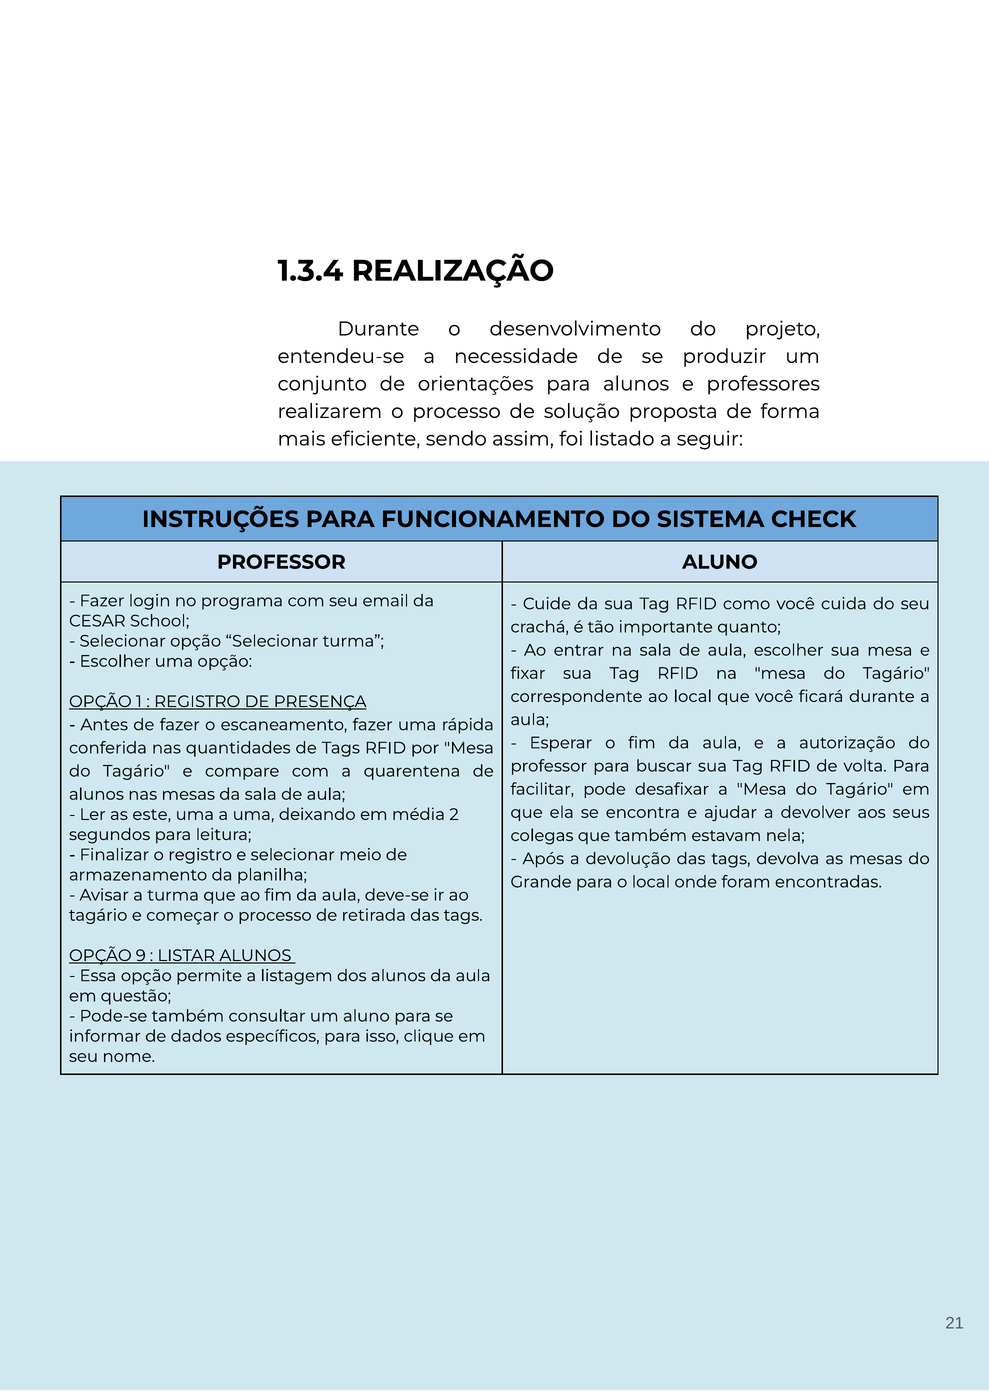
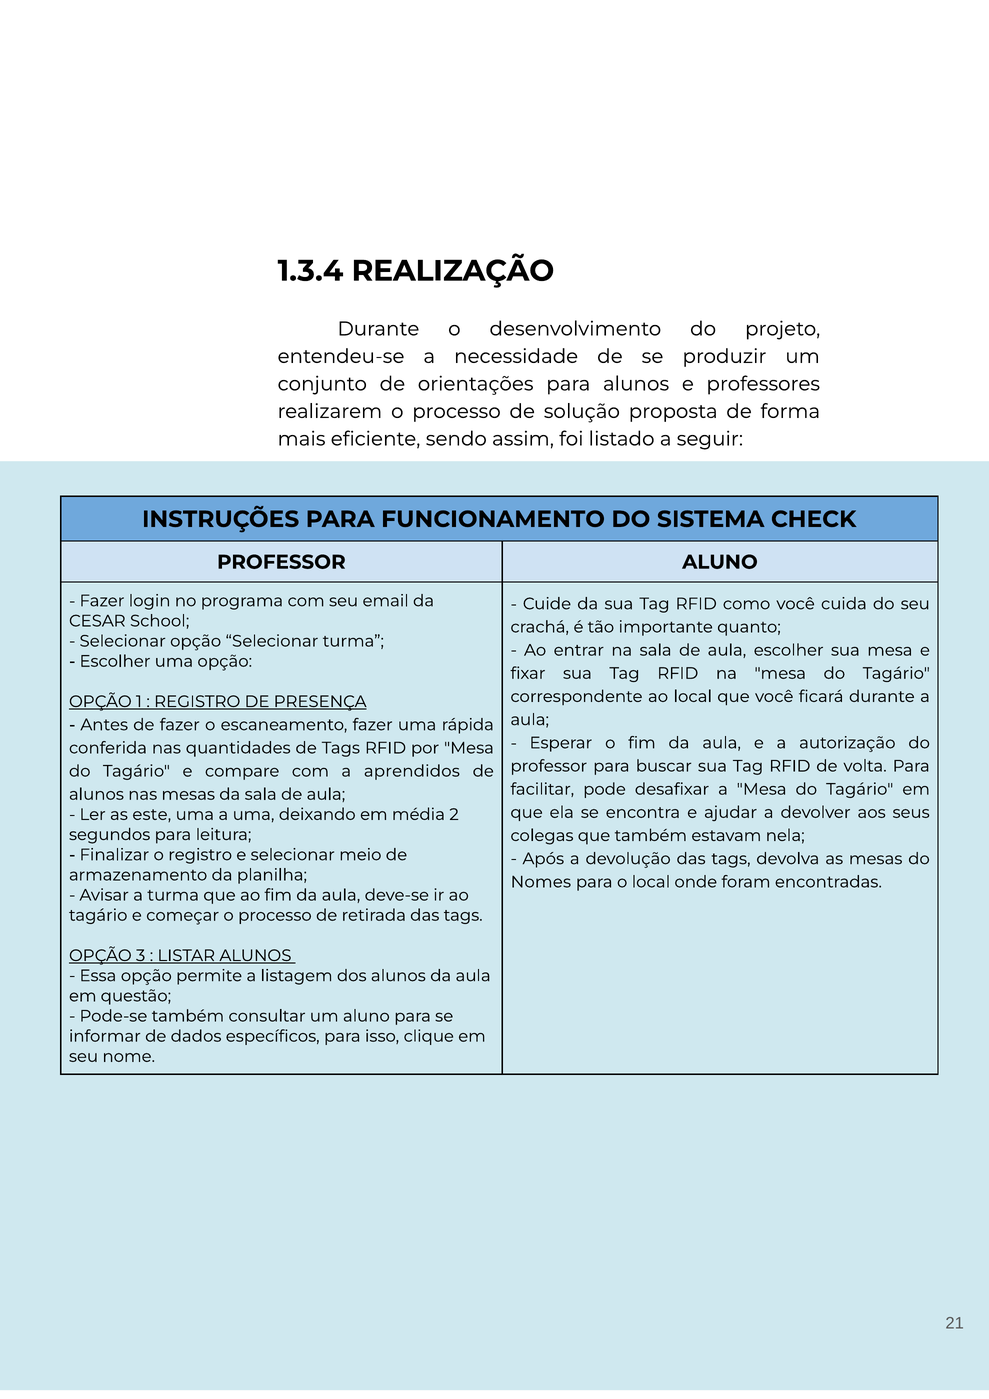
quarentena: quarentena -> aprendidos (412, 771)
Grande: Grande -> Nomes (541, 882)
9: 9 -> 3 (141, 955)
